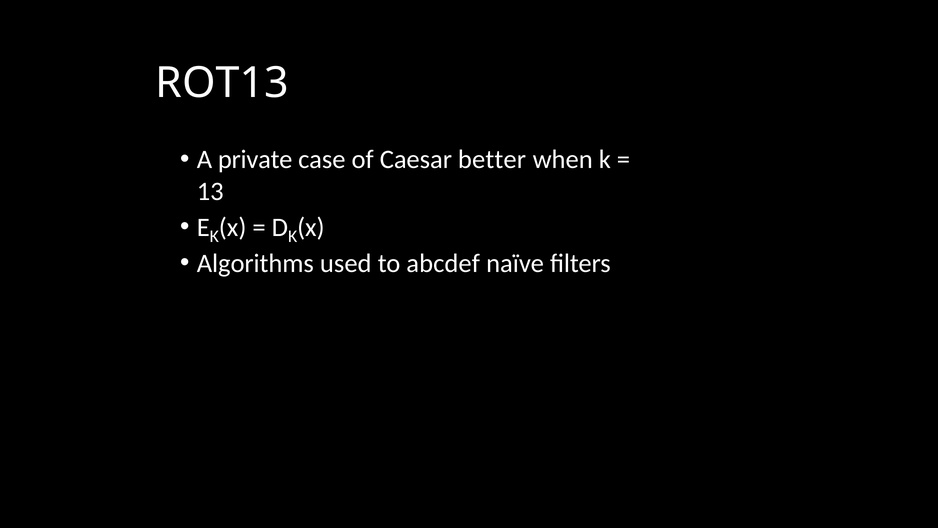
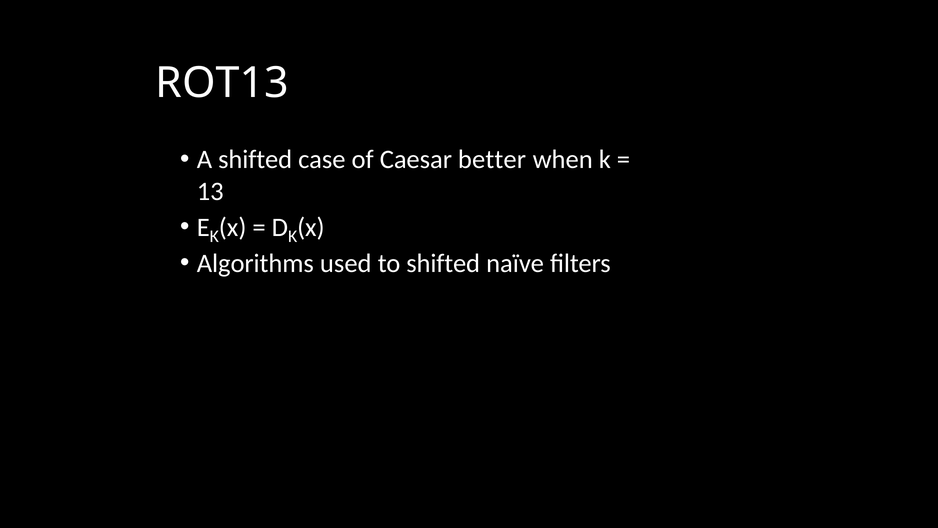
A private: private -> shifted (255, 160)
to abcdef: abcdef -> shifted (443, 263)
